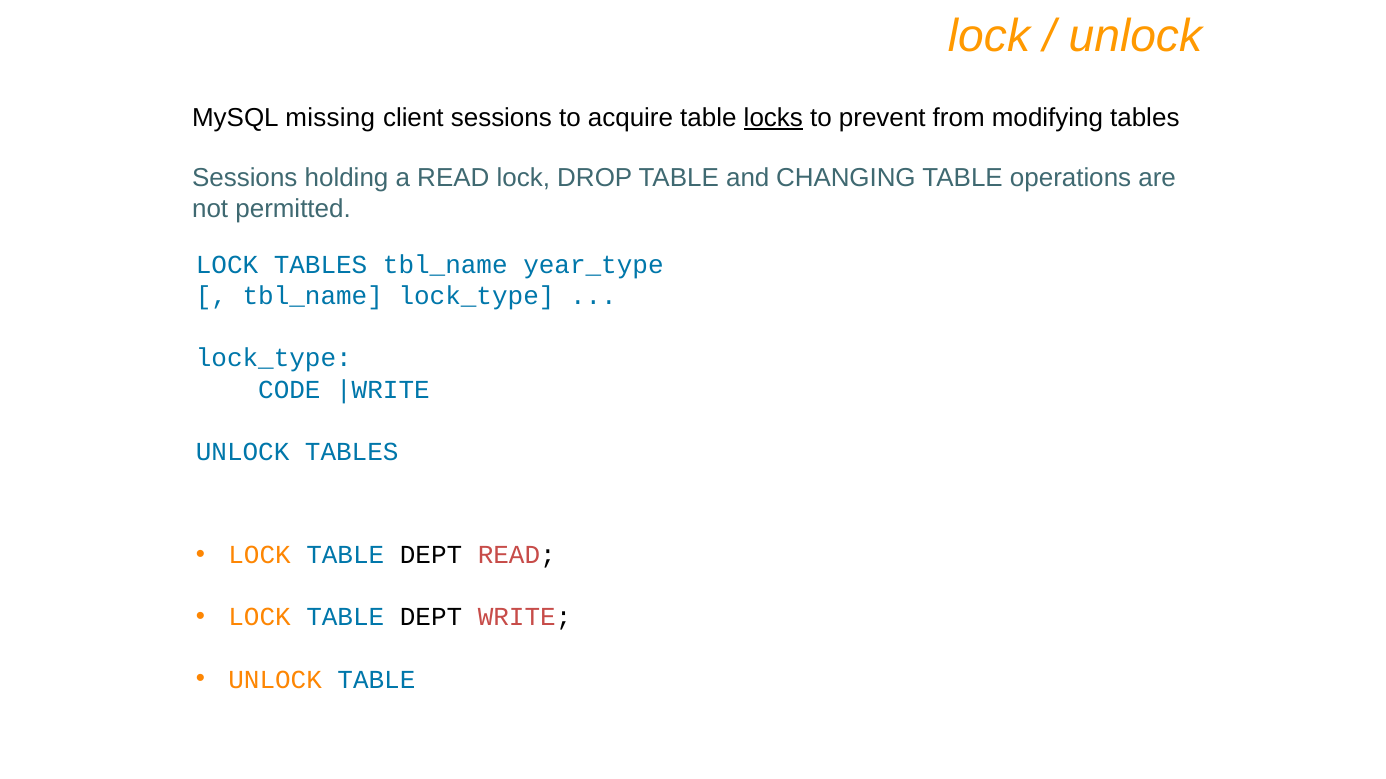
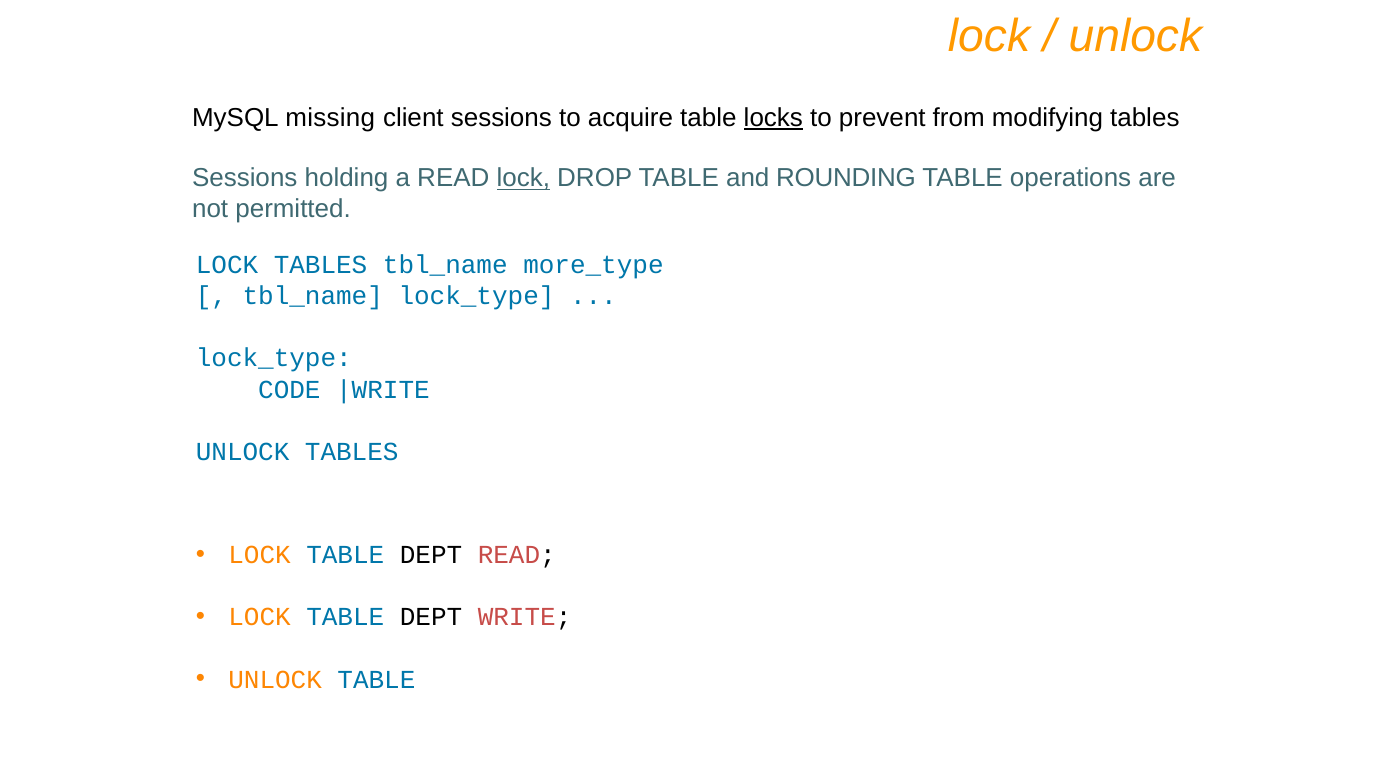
lock underline: none -> present (523, 178)
CHANGING: CHANGING -> ROUNDING (846, 178)
year_type: year_type -> more_type (593, 265)
